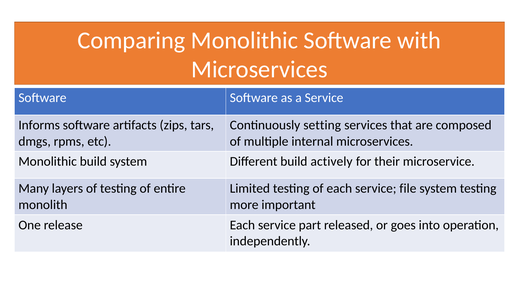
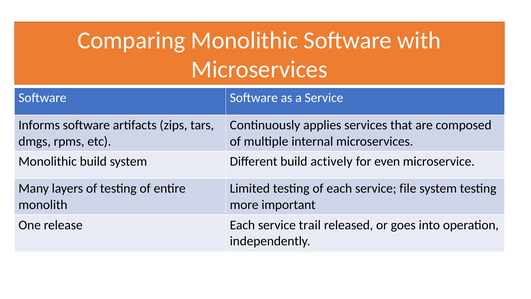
setting: setting -> applies (322, 125)
their: their -> even (387, 161)
part: part -> trail (310, 225)
